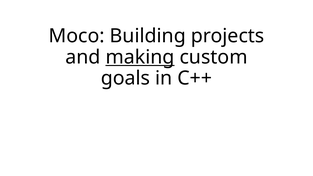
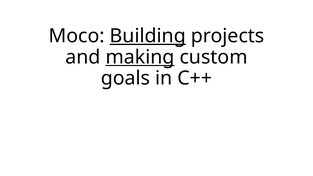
Building underline: none -> present (148, 36)
